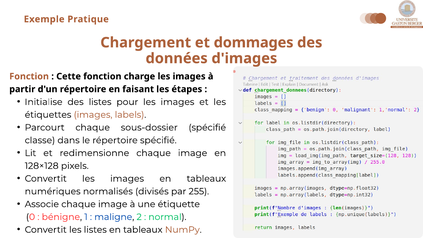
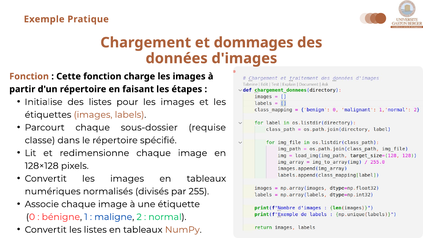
sous-dossier spécifié: spécifié -> requise (207, 127)
